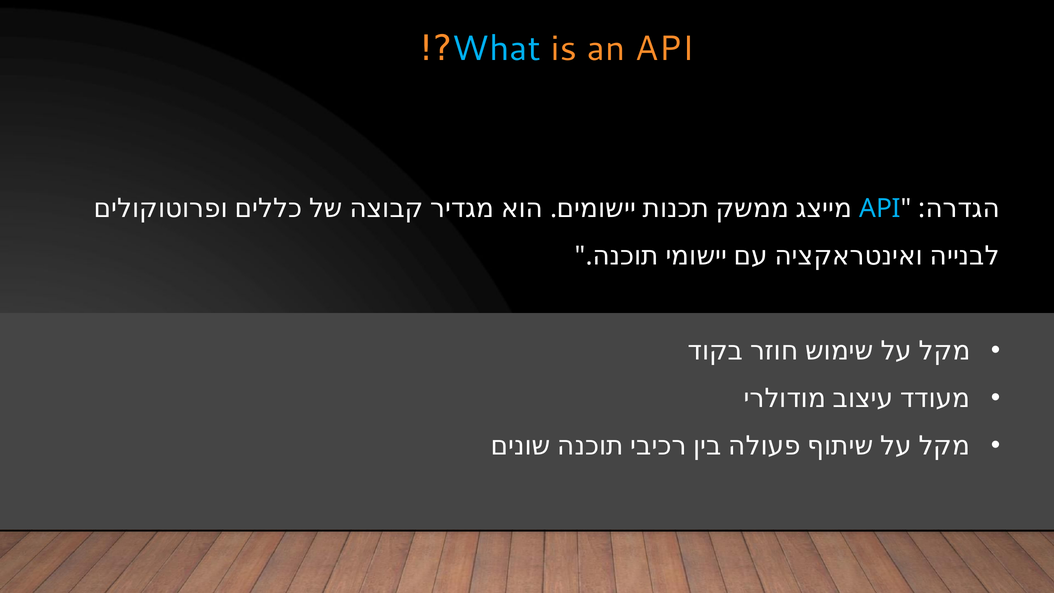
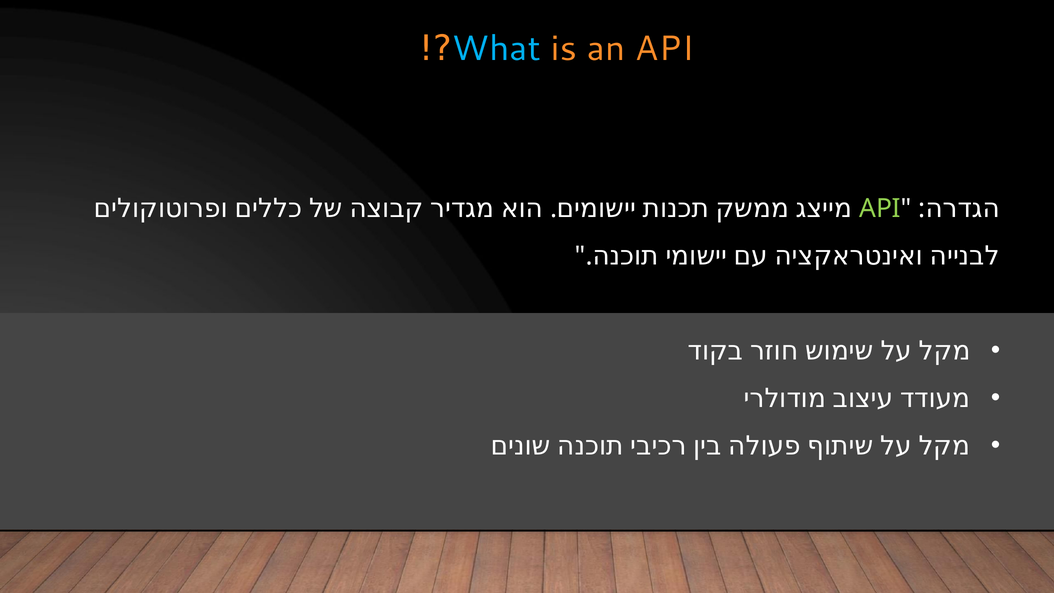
API colour: light blue -> light green (880, 209)
